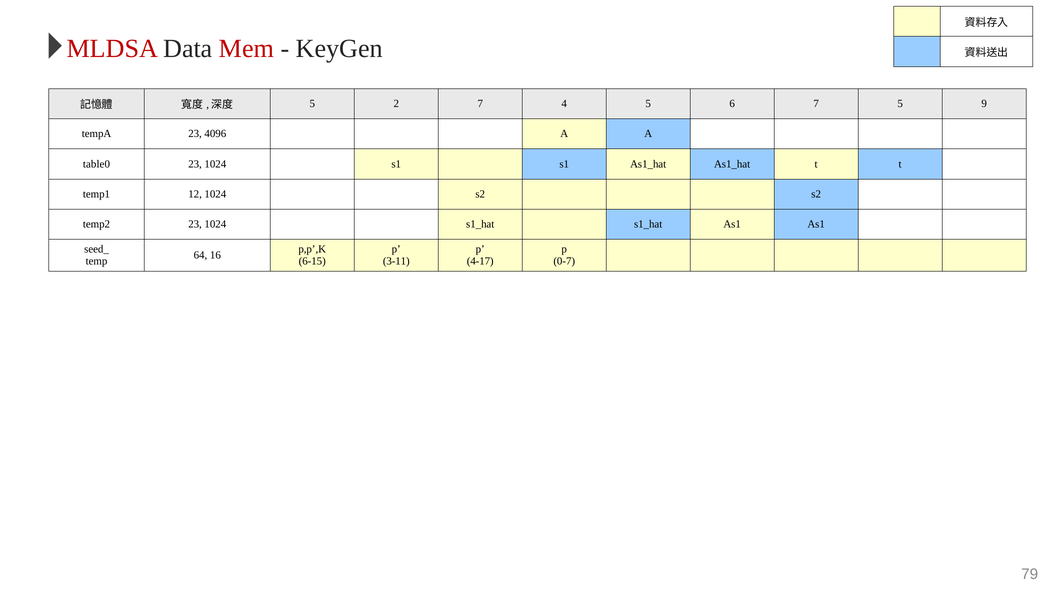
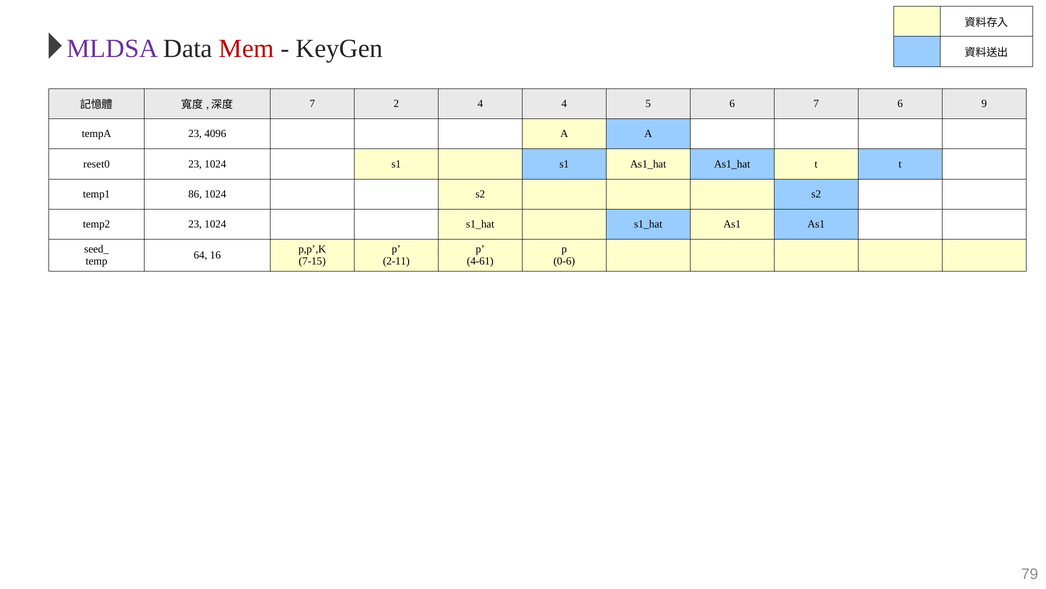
MLDSA colour: red -> purple (112, 49)
5: 5 -> 7 (312, 104)
2 7: 7 -> 4 (480, 104)
7 5: 5 -> 6 (900, 104)
table0: table0 -> reset0 (96, 164)
12: 12 -> 86 (195, 194)
6-15: 6-15 -> 7-15 (312, 261)
3-11: 3-11 -> 2-11 (396, 261)
4-17: 4-17 -> 4-61 (480, 261)
0-7: 0-7 -> 0-6 (564, 261)
